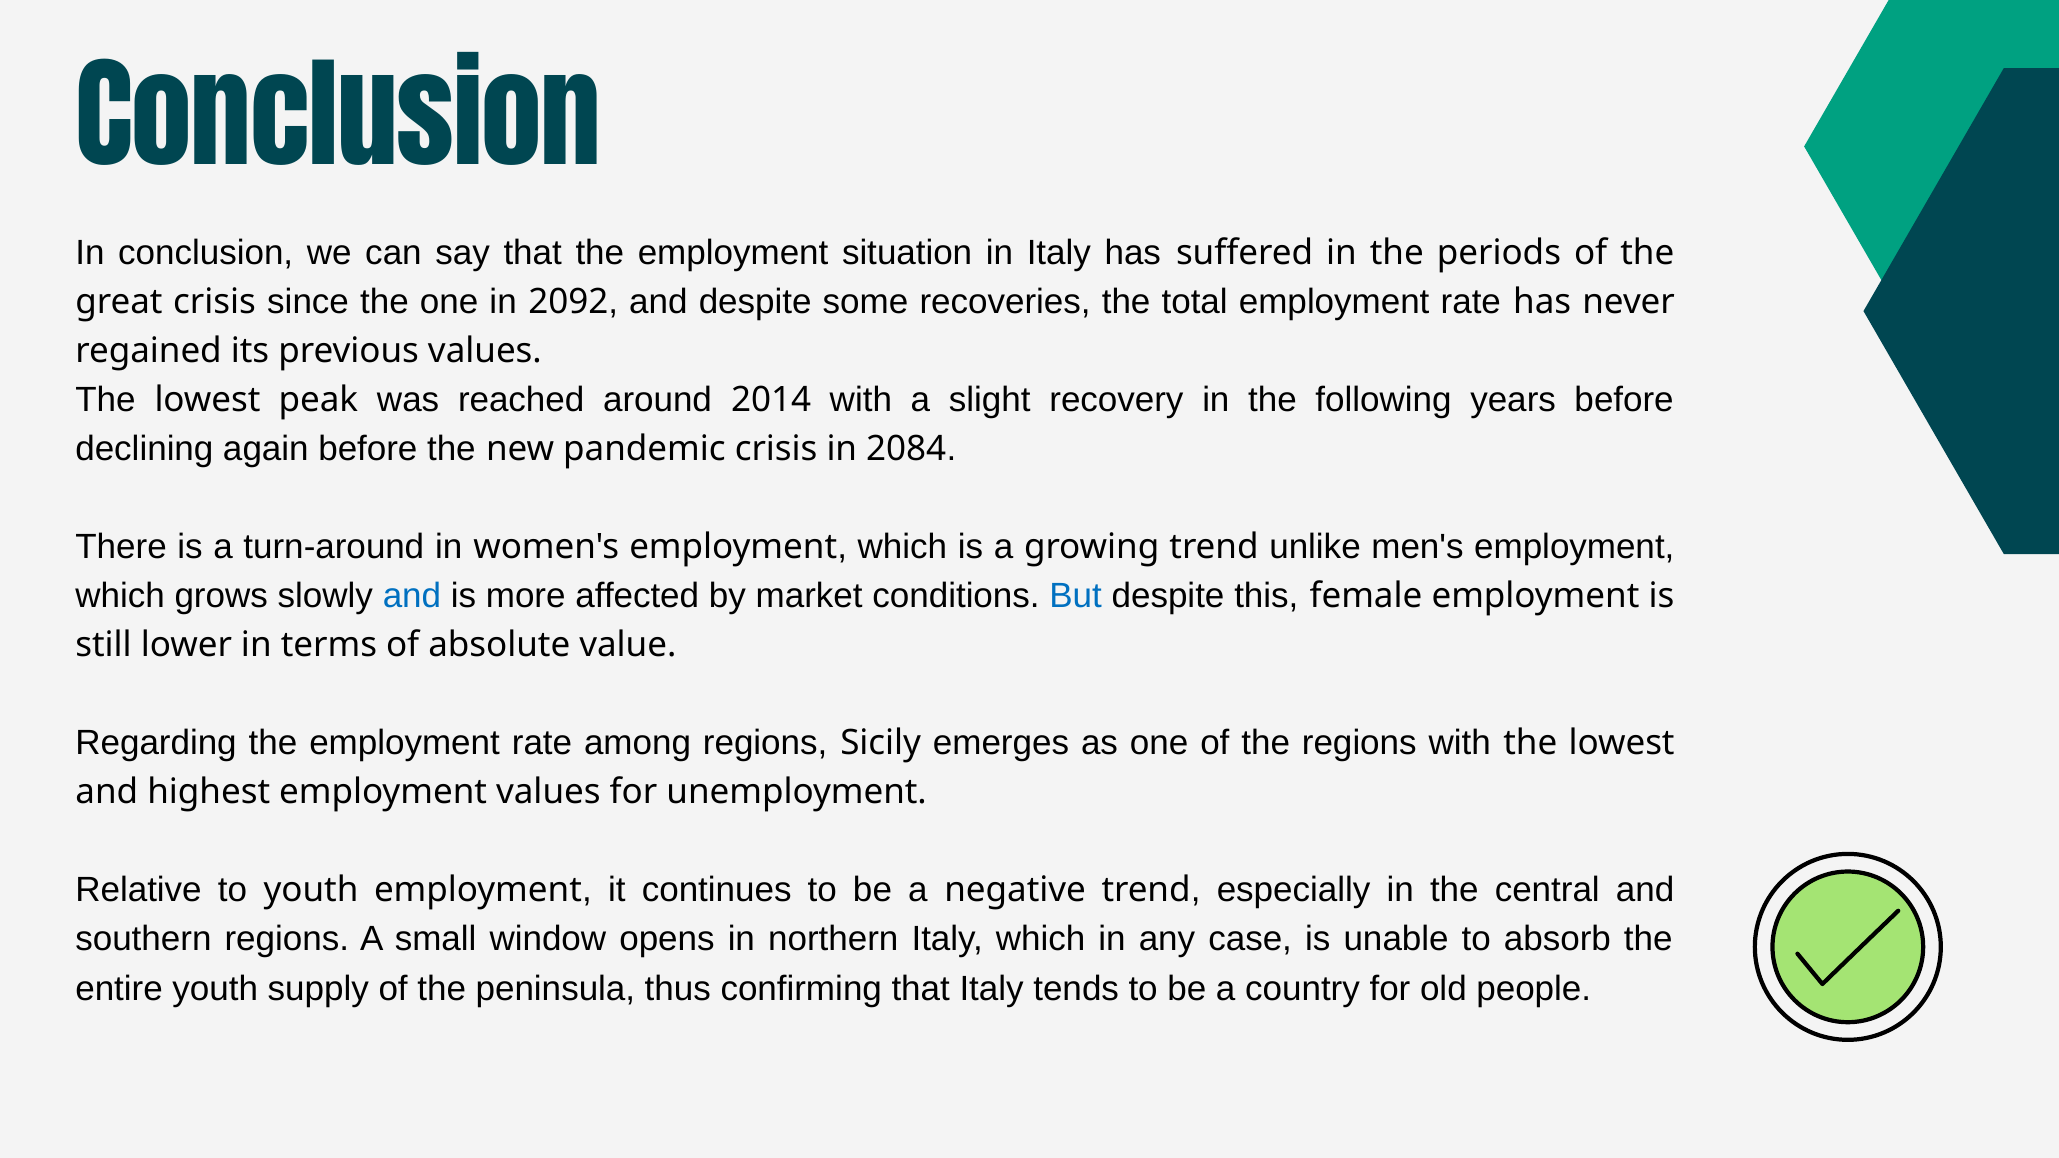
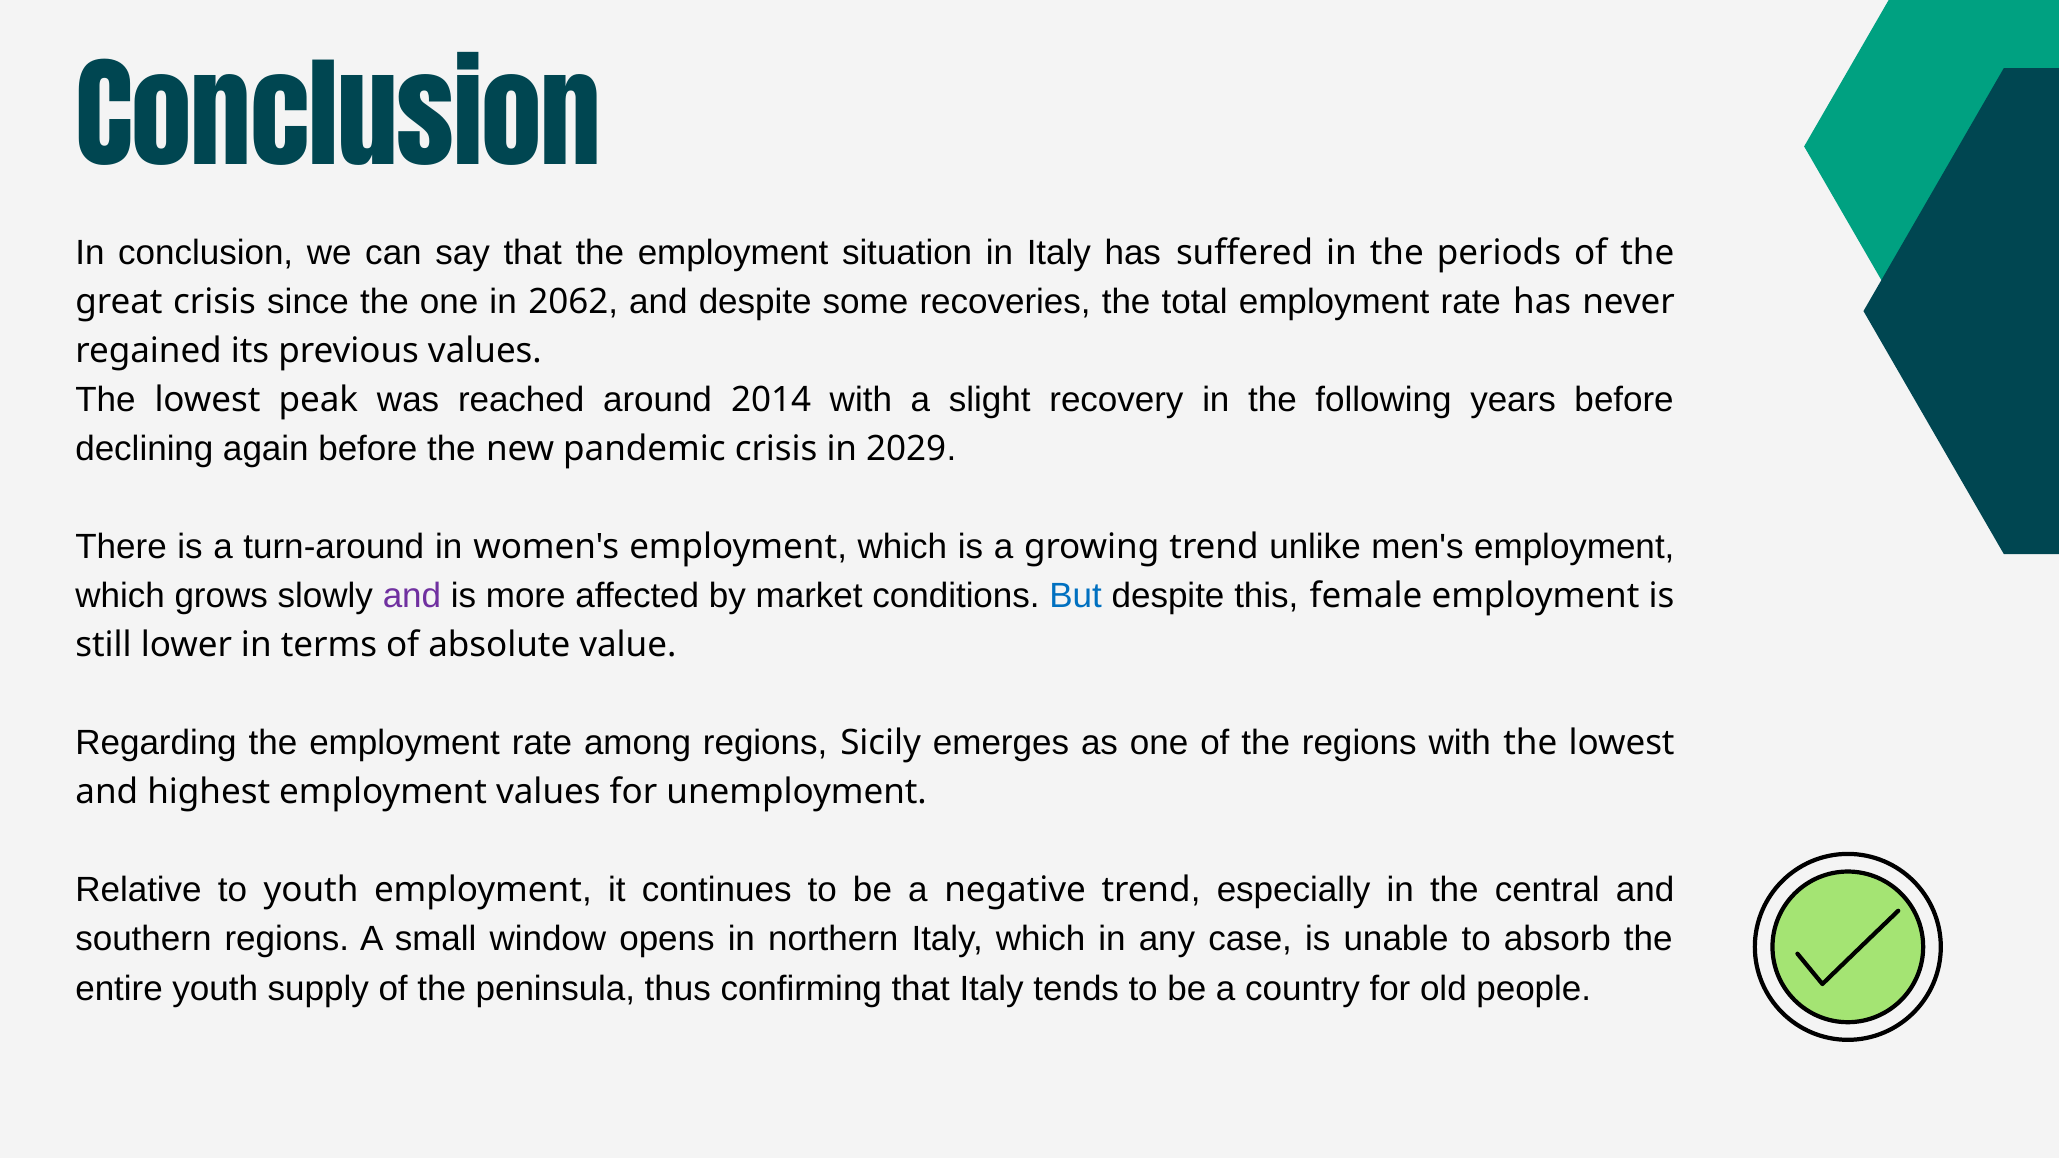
2092: 2092 -> 2062 (568, 302)
2084: 2084 -> 2029 (906, 449)
and colour: blue -> purple (412, 596)
